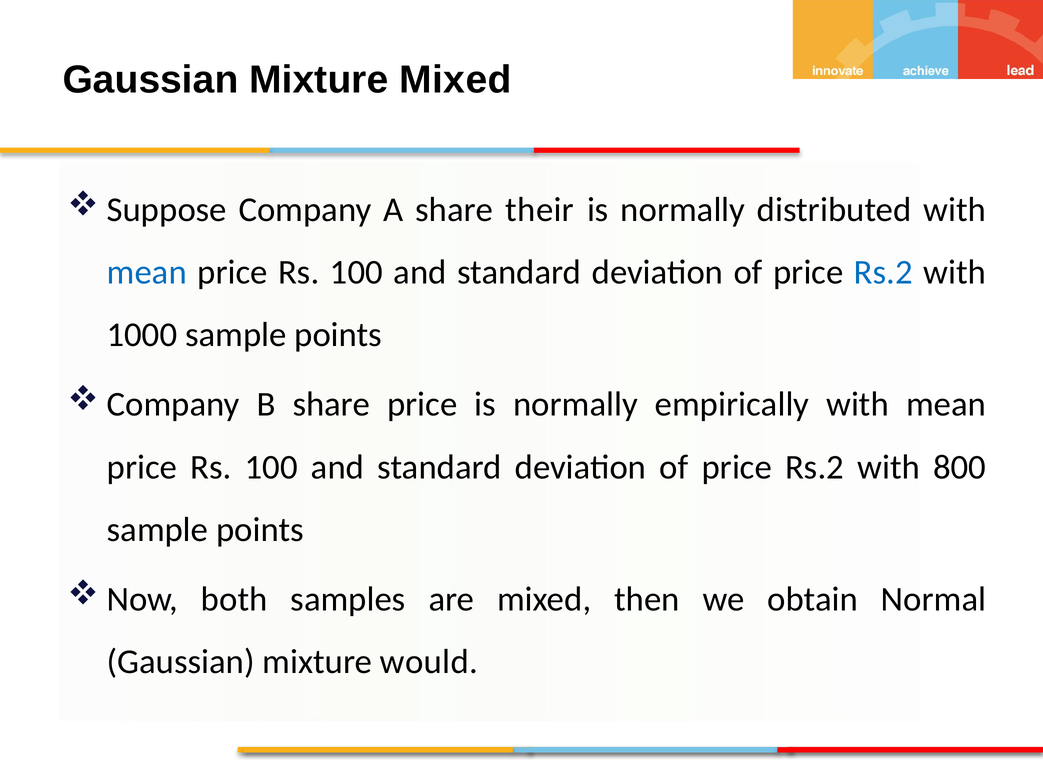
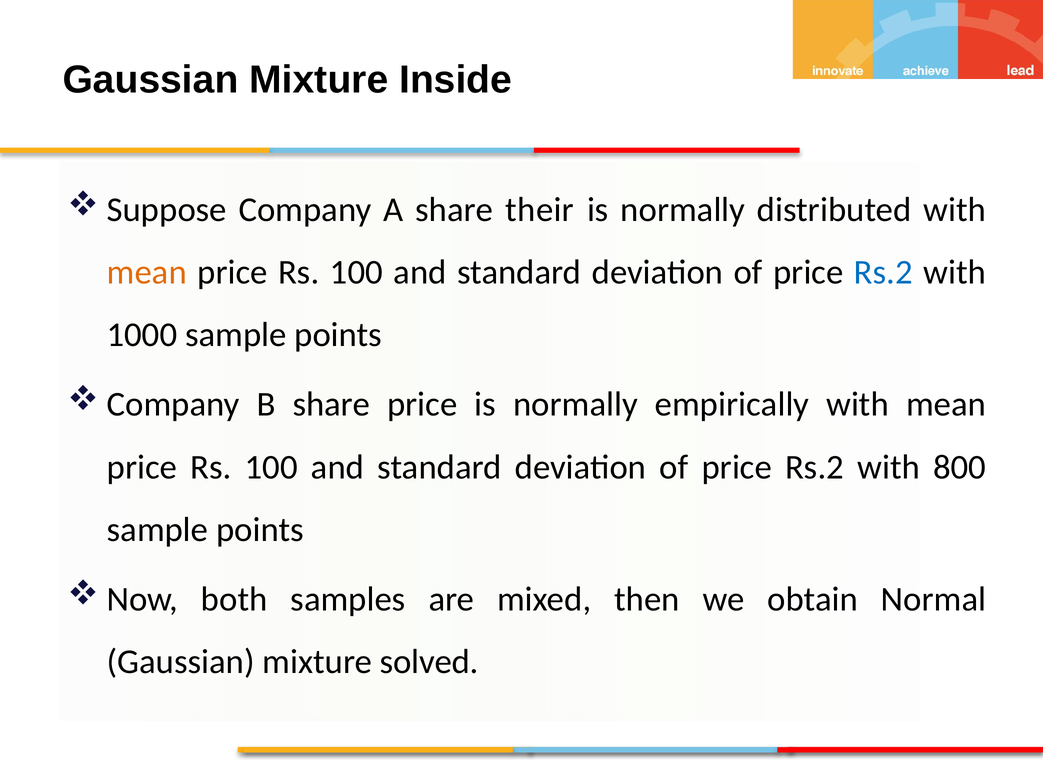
Mixture Mixed: Mixed -> Inside (456, 80)
mean colour: blue -> orange (147, 273)
would: would -> solved (429, 662)
